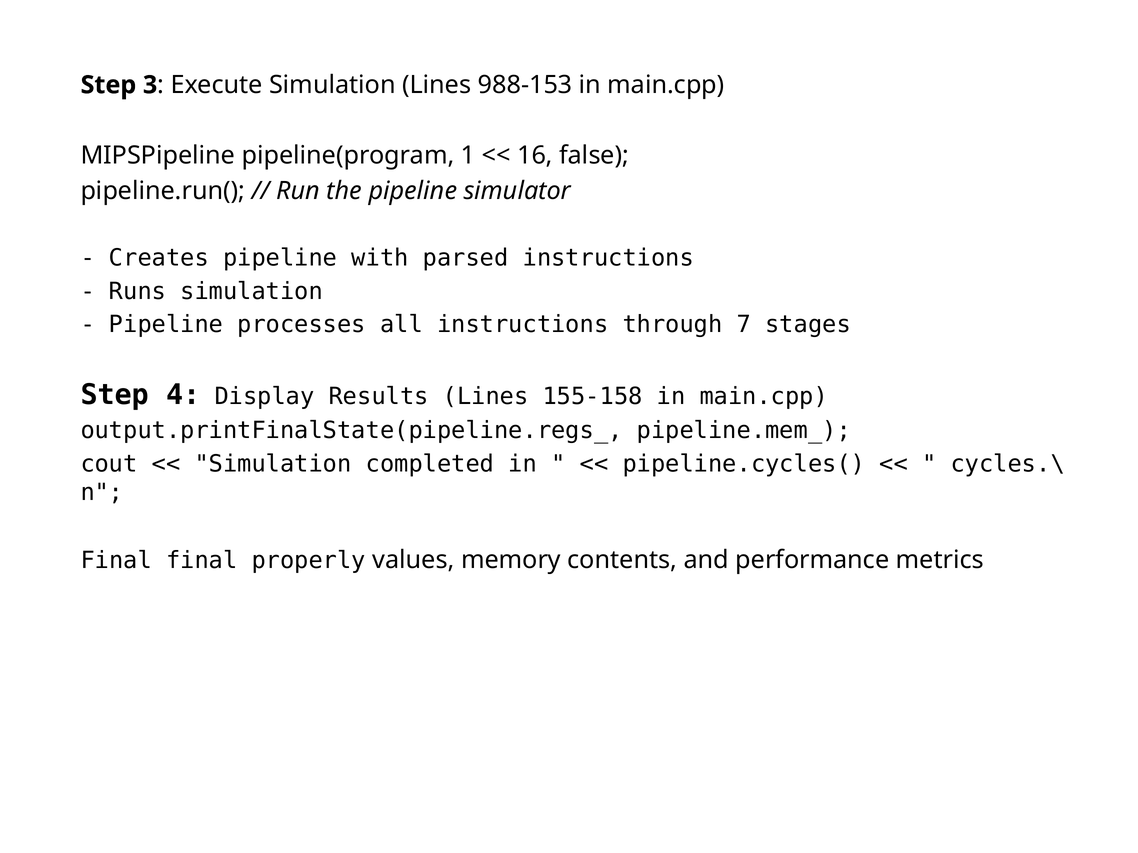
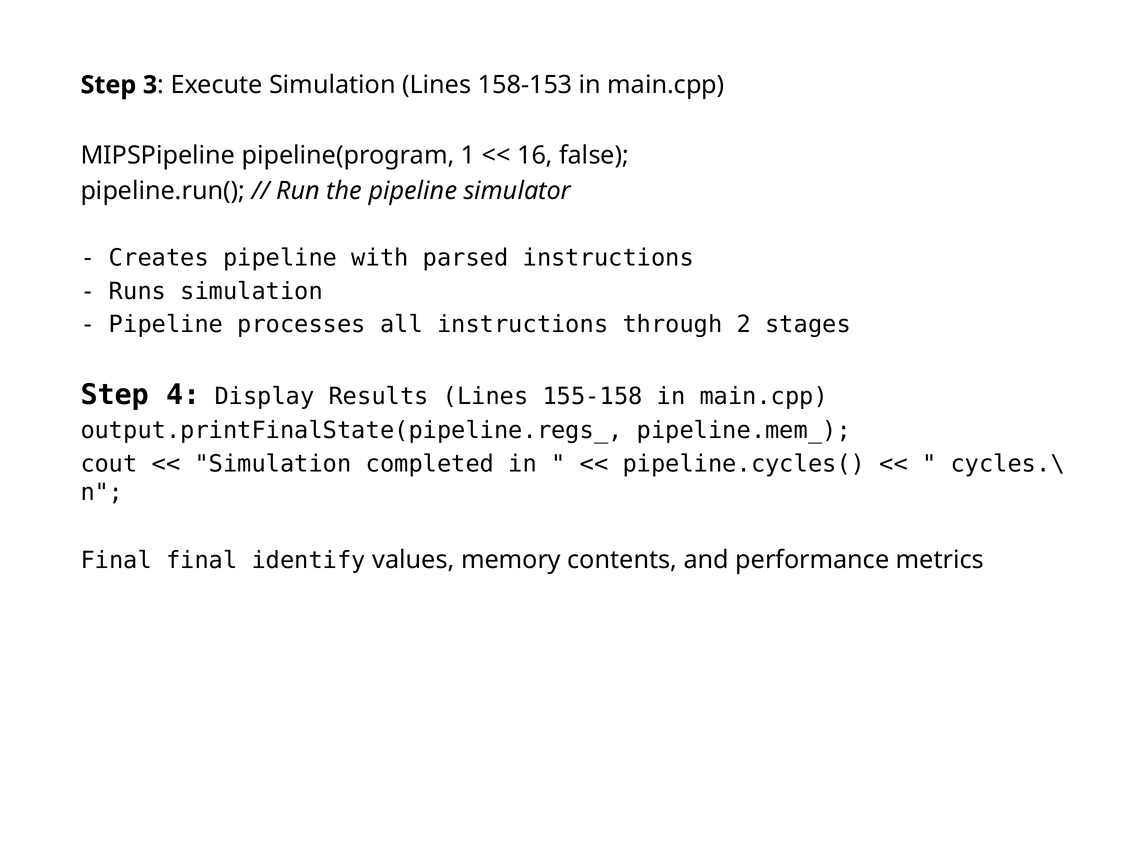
988-153: 988-153 -> 158-153 (525, 85)
7: 7 -> 2 (744, 325)
properly: properly -> identify (309, 561)
